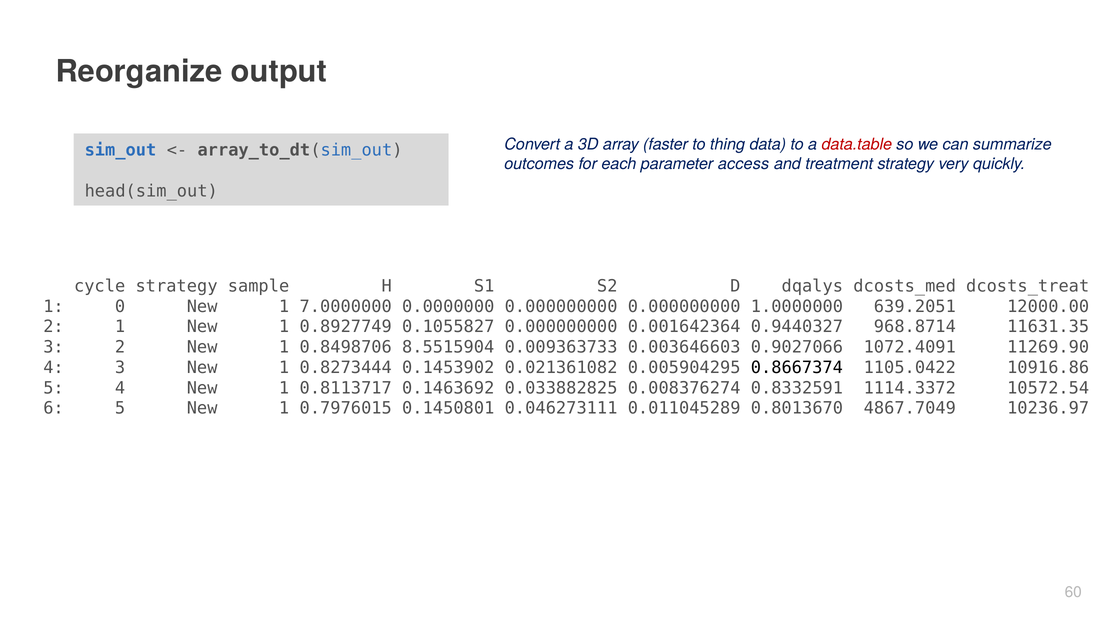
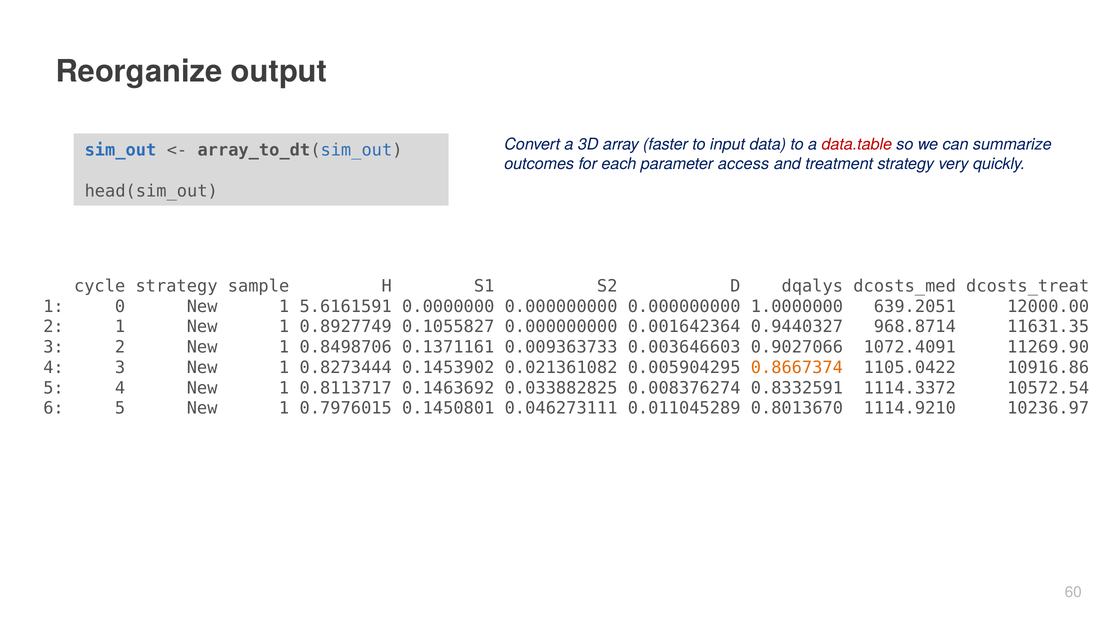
thing: thing -> input (728, 145)
7.0000000: 7.0000000 -> 5.6161591 (346, 307)
8.5515904: 8.5515904 -> 0.1371161 (448, 348)
0.8667374 colour: black -> orange (797, 368)
4867.7049: 4867.7049 -> 1114.9210 (910, 409)
